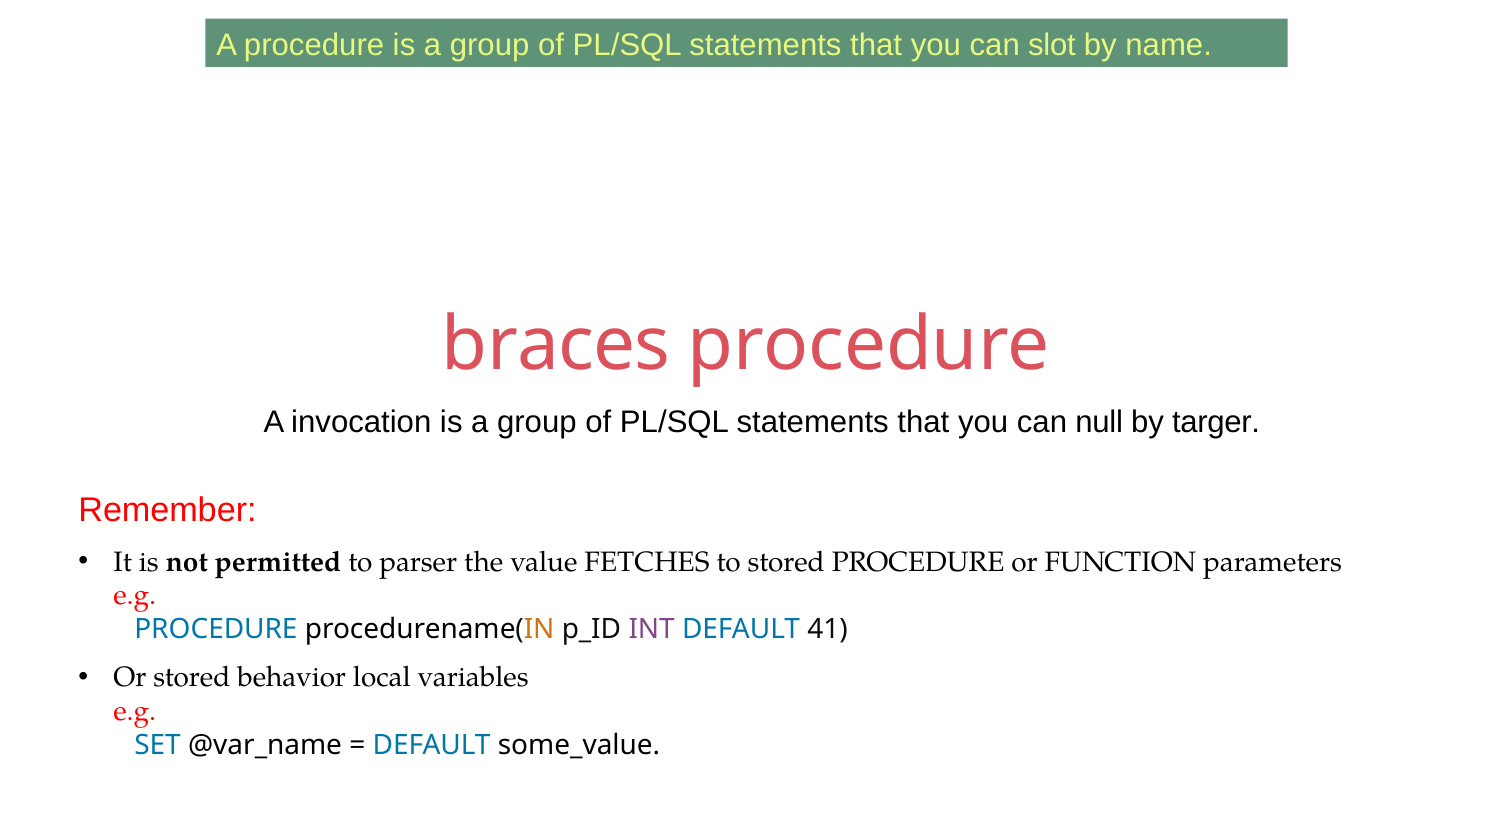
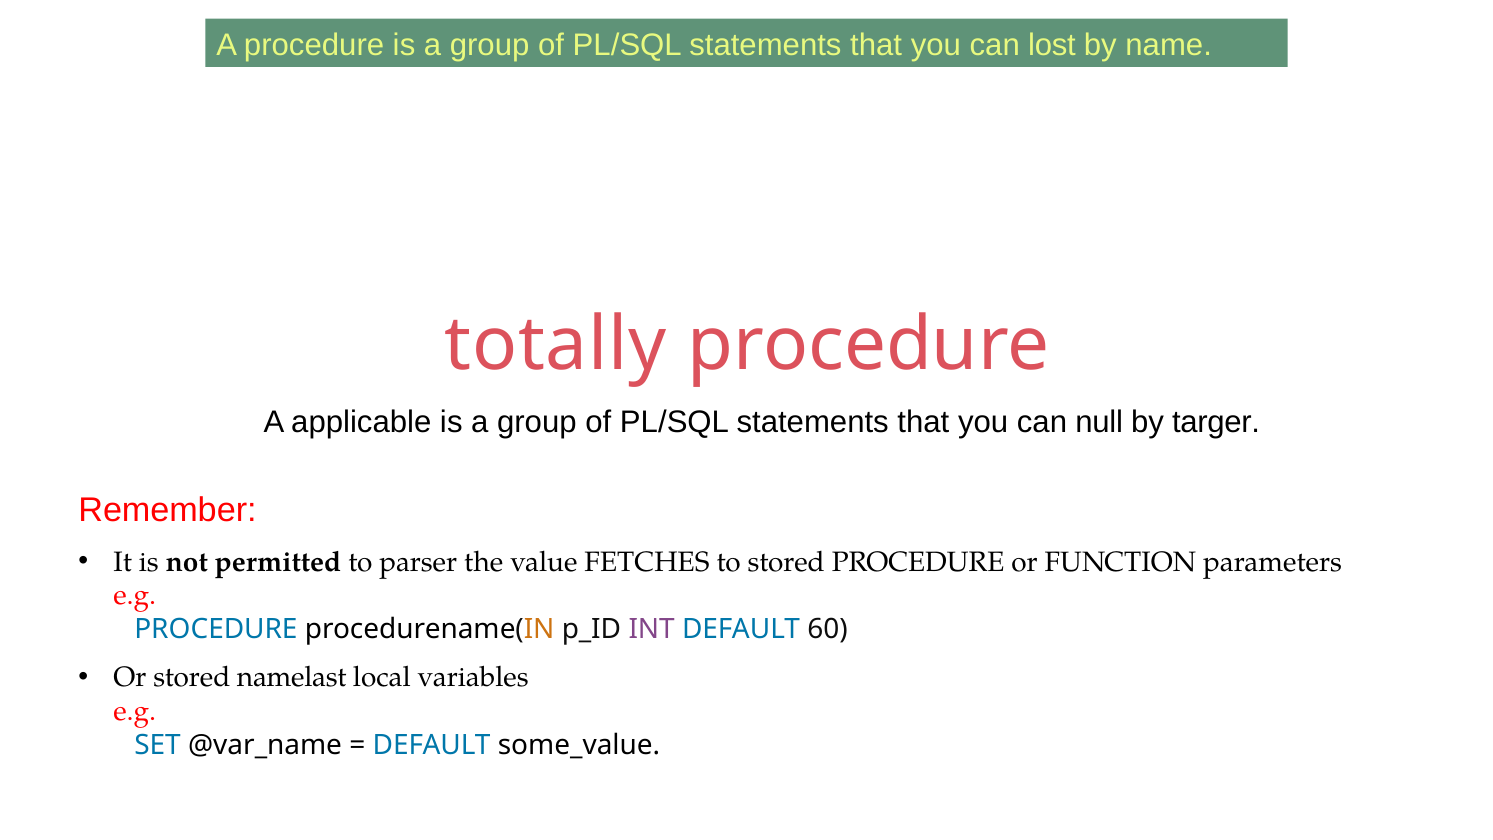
slot: slot -> lost (1052, 45)
braces: braces -> totally (555, 345)
invocation: invocation -> applicable (361, 422)
41: 41 -> 60 (828, 629)
behavior: behavior -> namelast (292, 678)
